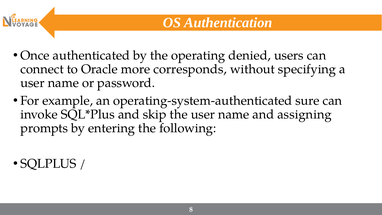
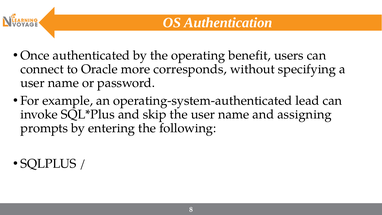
denied: denied -> benefit (250, 55)
sure: sure -> lead (307, 101)
